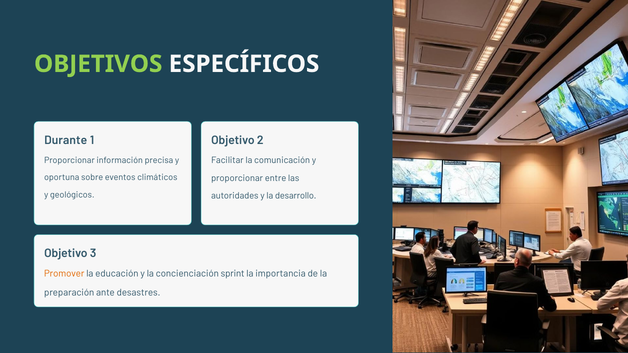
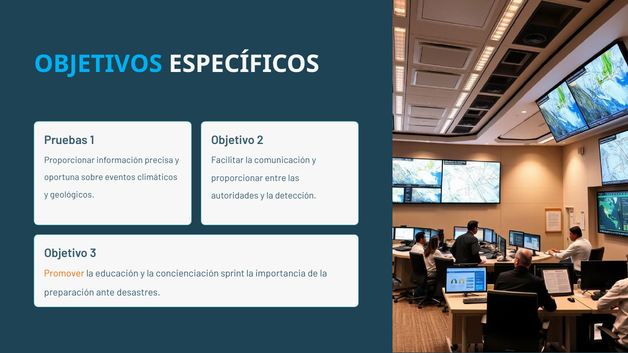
OBJETIVOS colour: light green -> light blue (98, 64)
Durante: Durante -> Pruebas (66, 140)
desarrollo: desarrollo -> detección (296, 196)
